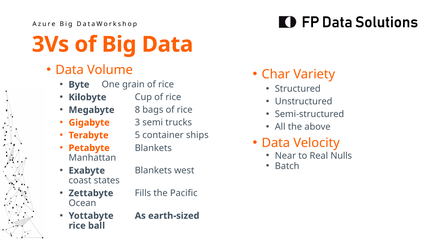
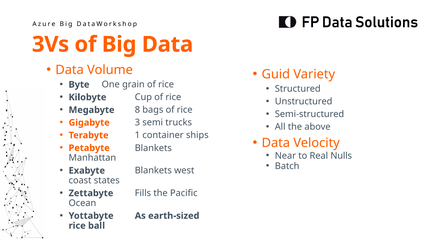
Char: Char -> Guid (276, 74)
5: 5 -> 1 (137, 135)
